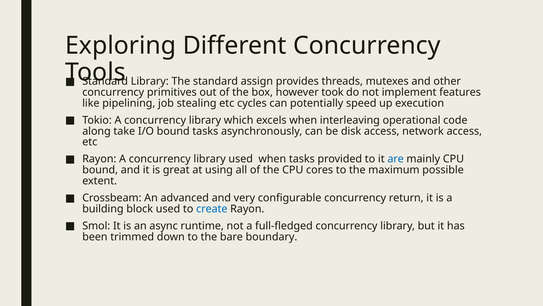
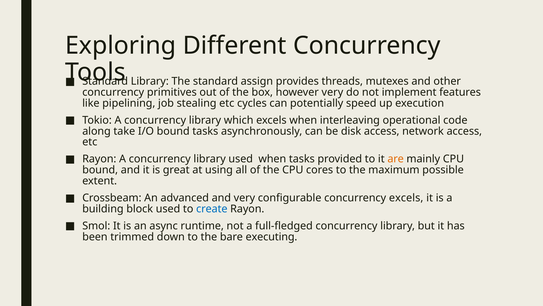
however took: took -> very (332, 92)
are colour: blue -> orange (396, 159)
concurrency return: return -> excels (406, 198)
boundary: boundary -> executing (271, 236)
